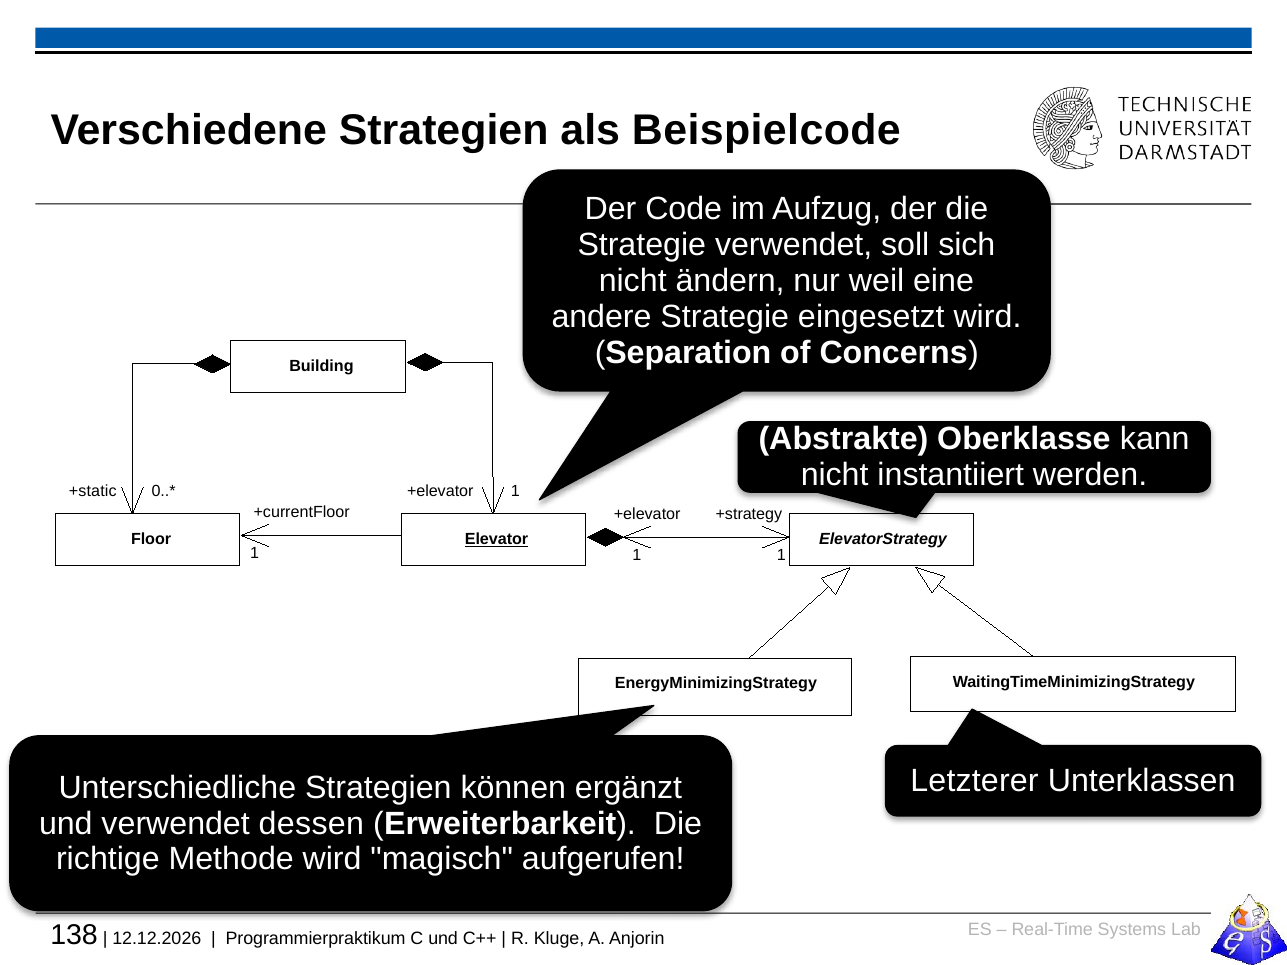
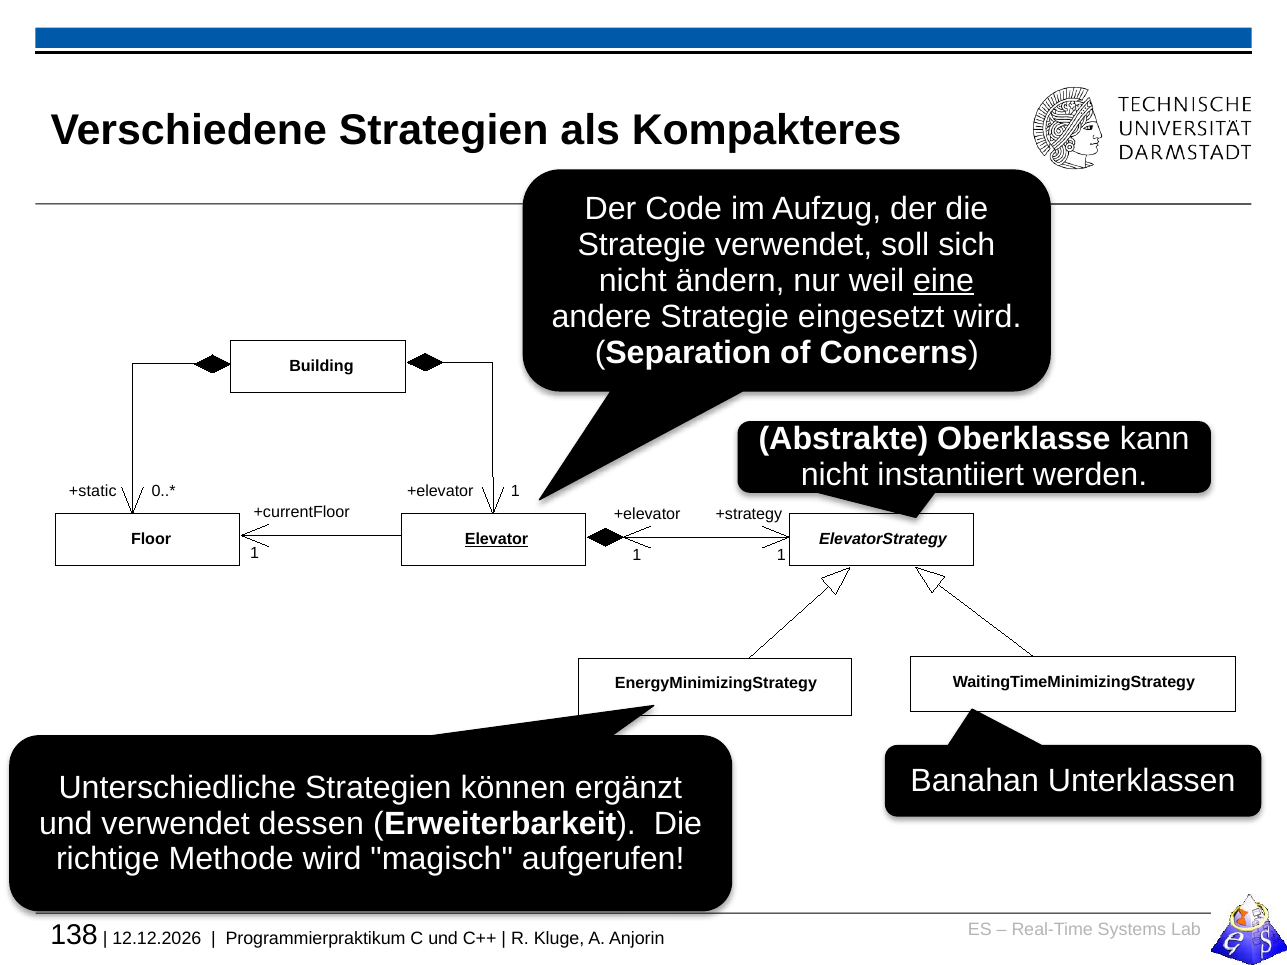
Beispielcode: Beispielcode -> Kompakteres (767, 131)
eine underline: none -> present (944, 281)
Letzterer: Letzterer -> Banahan (975, 781)
